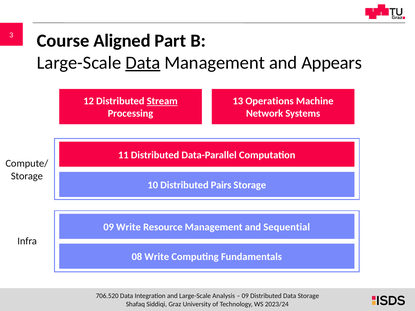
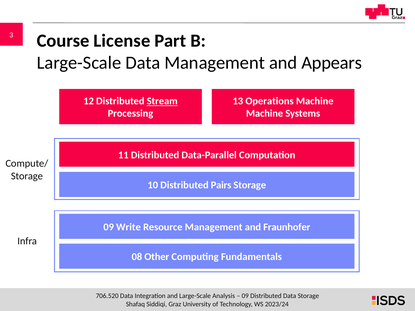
Aligned: Aligned -> License (122, 41)
Data underline: present -> none (143, 63)
Network: Network -> Machine (265, 114)
Sequential: Sequential -> Fraunhofer (287, 227)
08 Write: Write -> Other (157, 257)
